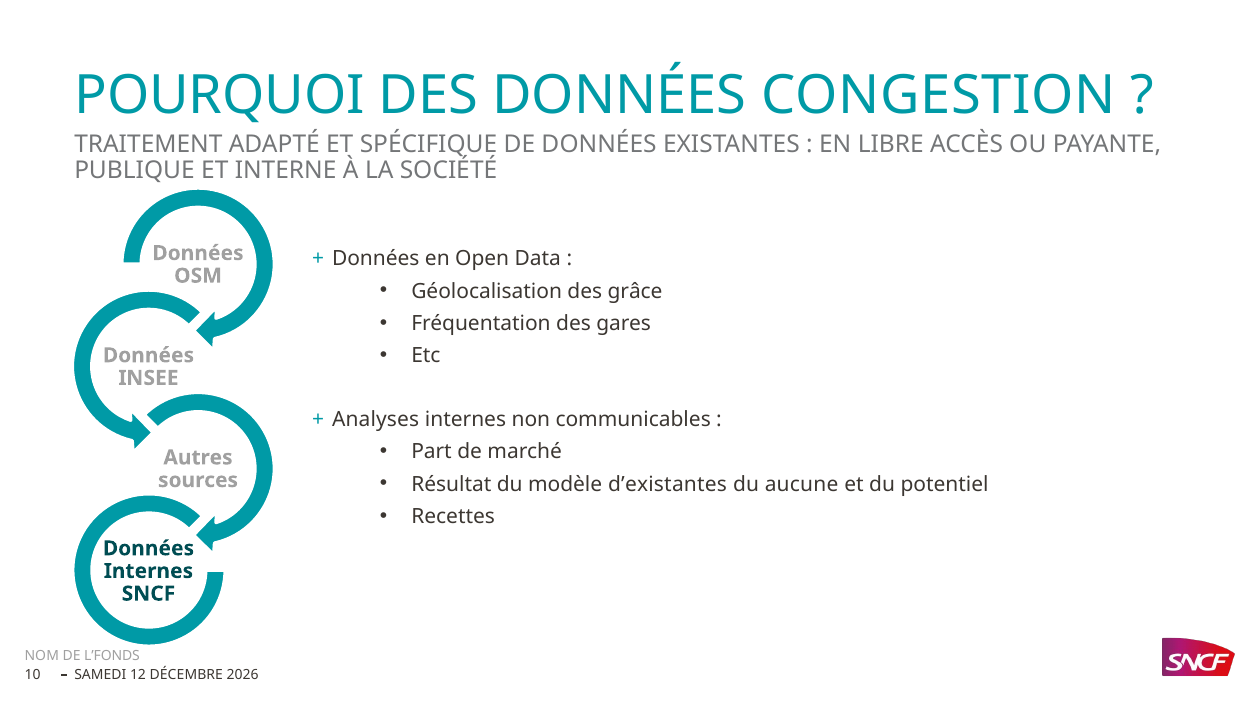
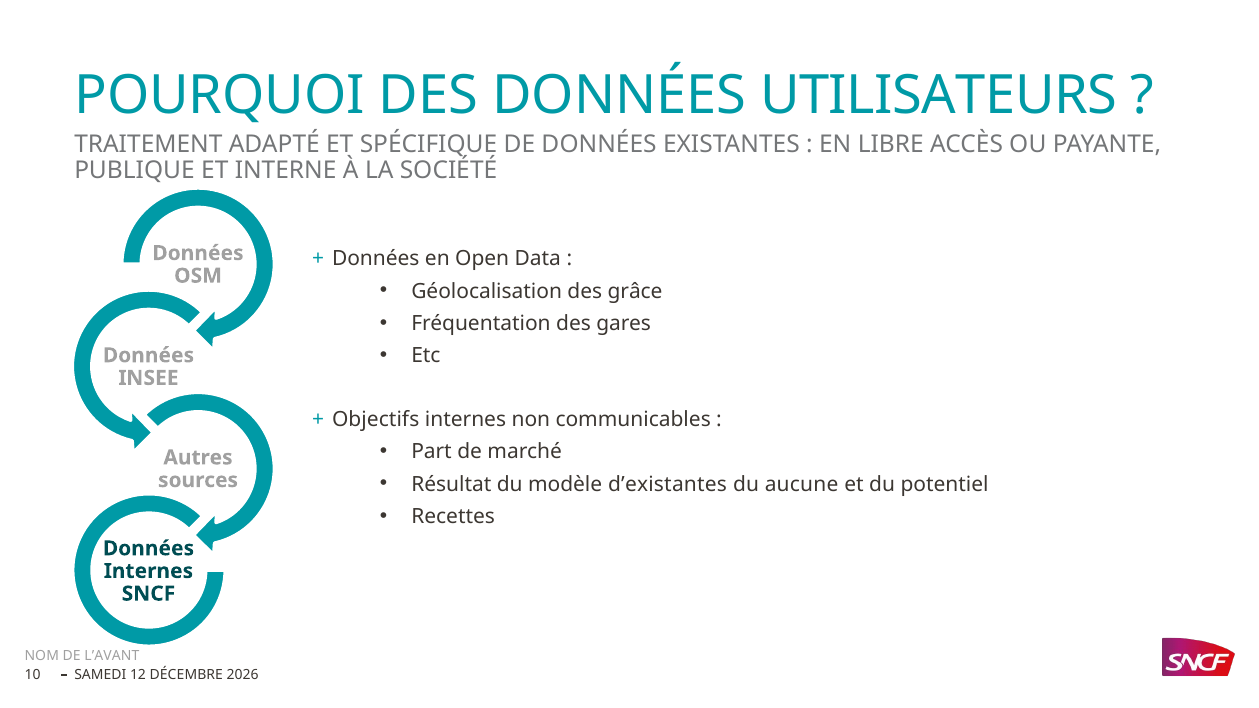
CONGESTION: CONGESTION -> UTILISATEURS (939, 96)
Analyses: Analyses -> Objectifs (376, 420)
L’FONDS: L’FONDS -> L’AVANT (112, 656)
